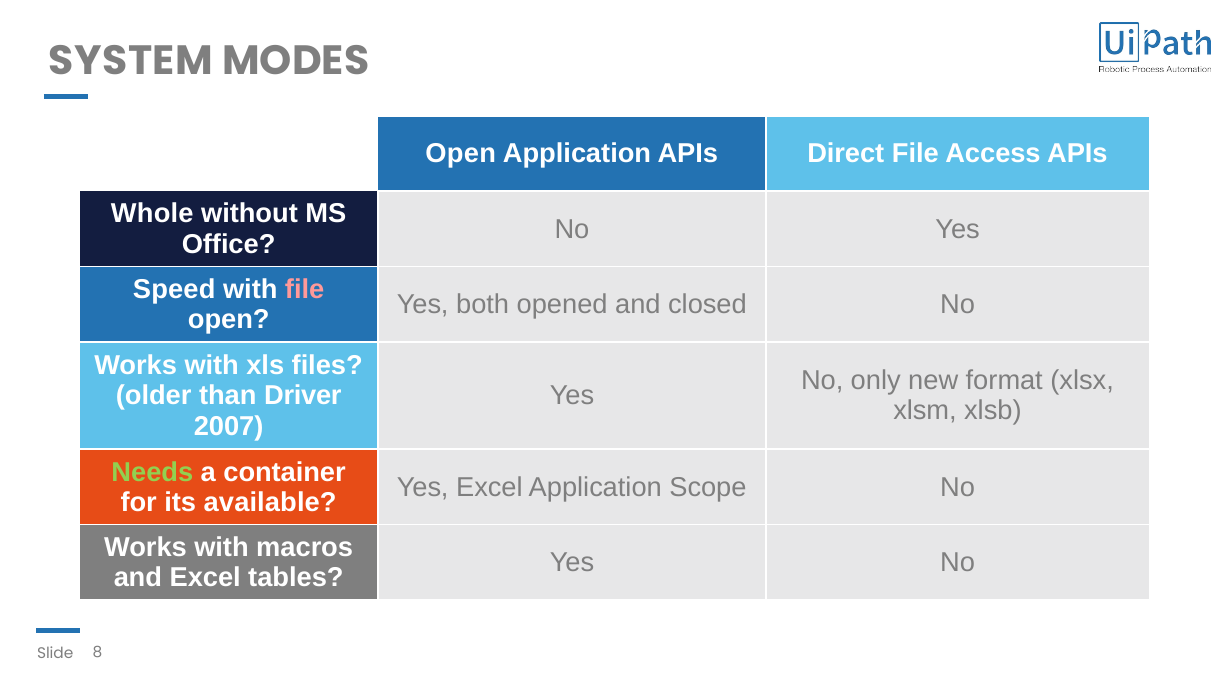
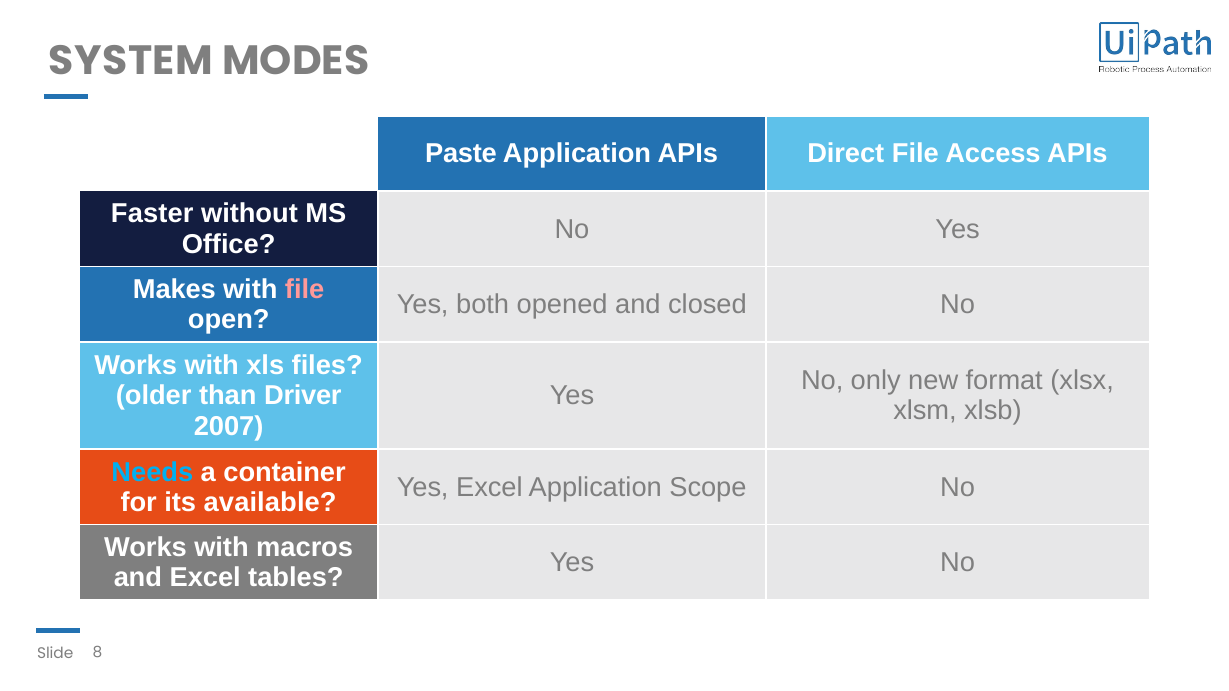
Open: Open -> Paste (461, 154)
Whole: Whole -> Faster (152, 214)
Speed: Speed -> Makes (174, 289)
Needs colour: light green -> light blue (152, 472)
